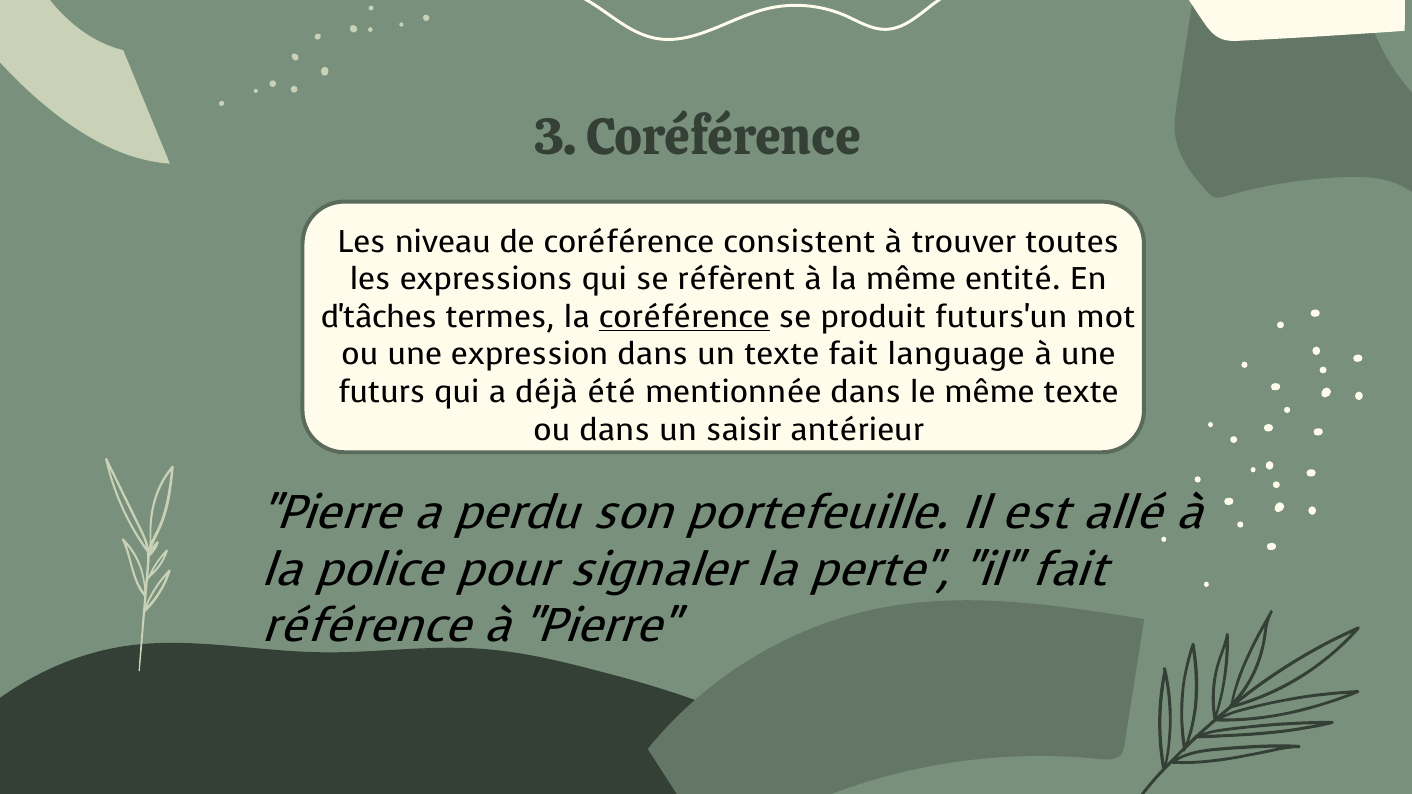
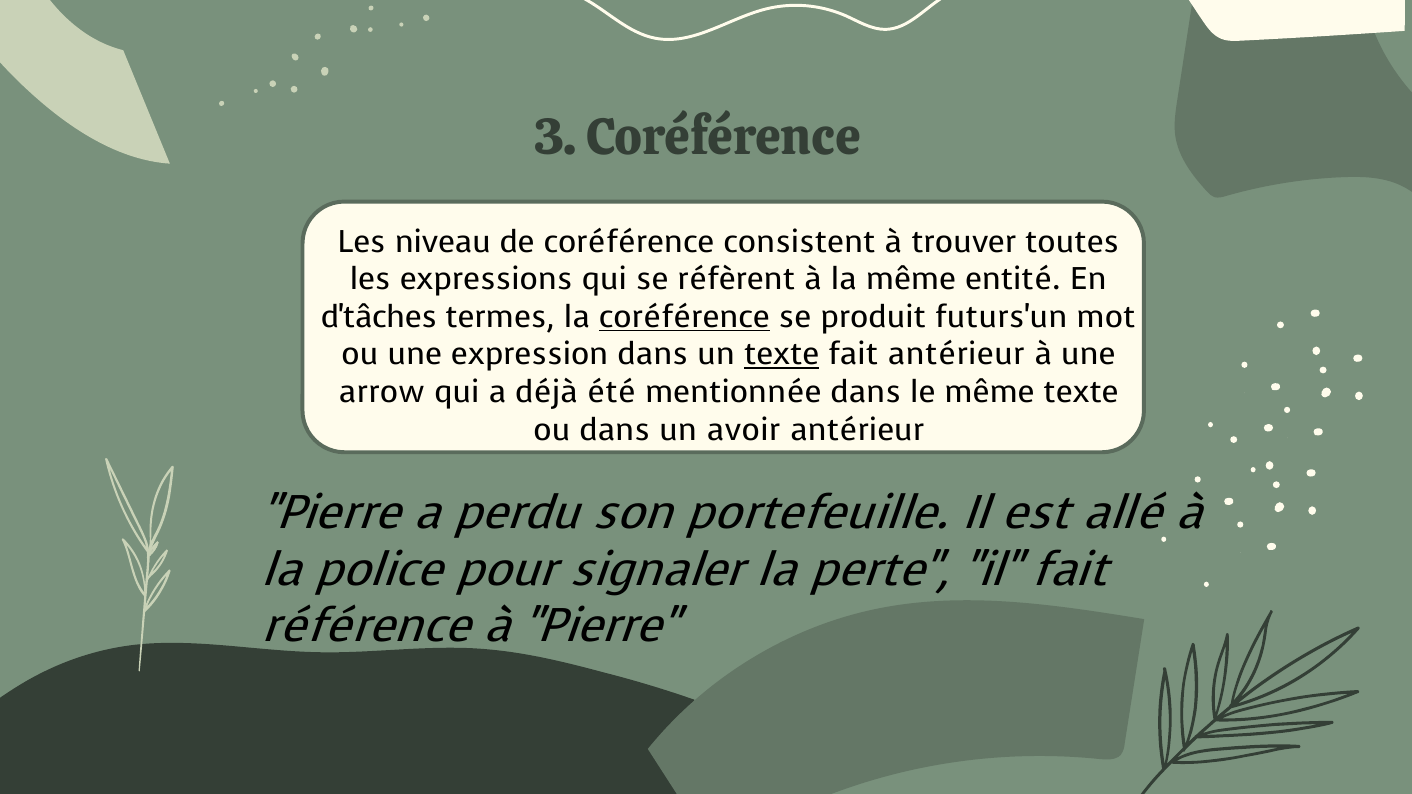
texte underline: none -> present (782, 355)
fait language: language -> antérieur (956, 355)
futurs: futurs -> arrow (382, 392)
saisir: saisir -> avoir (743, 430)
